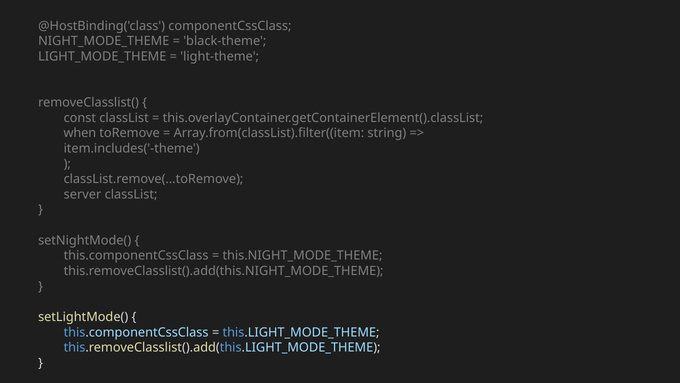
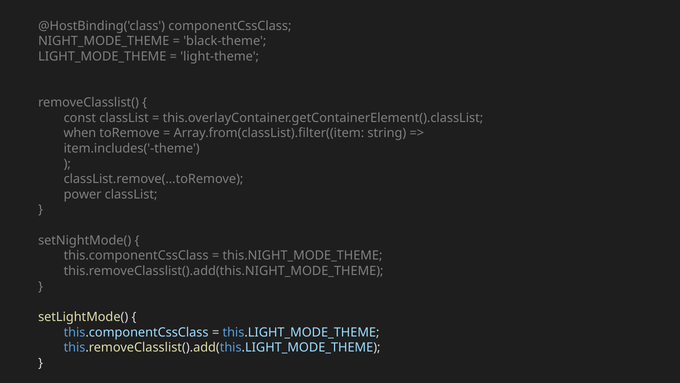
server: server -> power (83, 194)
